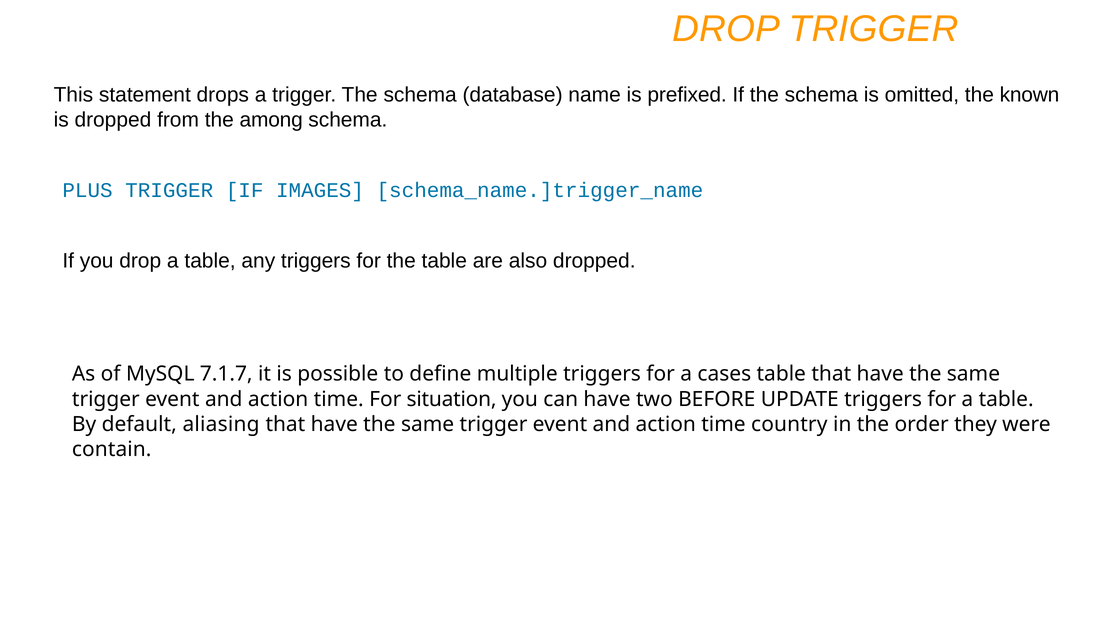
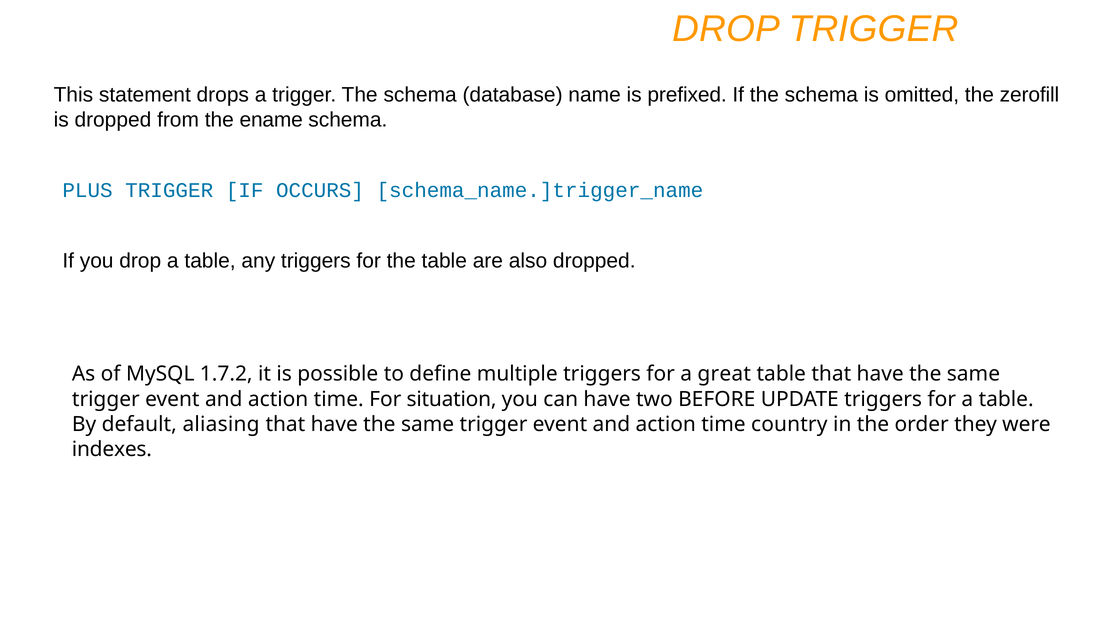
known: known -> zerofill (1029, 95)
among: among -> ename (271, 120)
IMAGES: IMAGES -> OCCURS (320, 191)
7.1.7: 7.1.7 -> 1.7.2 (226, 374)
cases: cases -> great (724, 374)
contain: contain -> indexes (112, 450)
